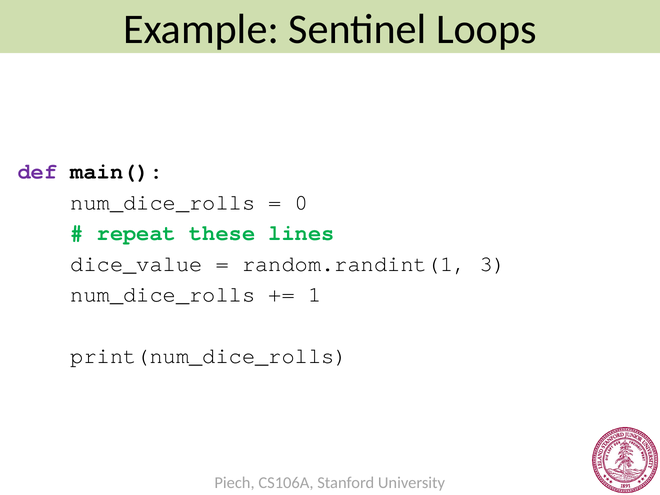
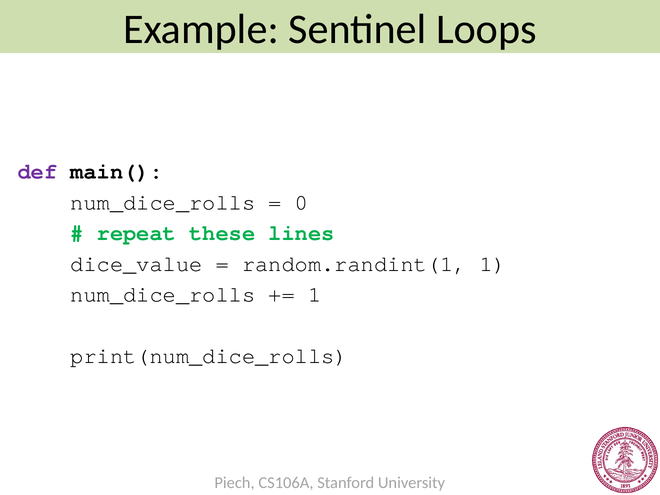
random.randint(1 3: 3 -> 1 (493, 264)
